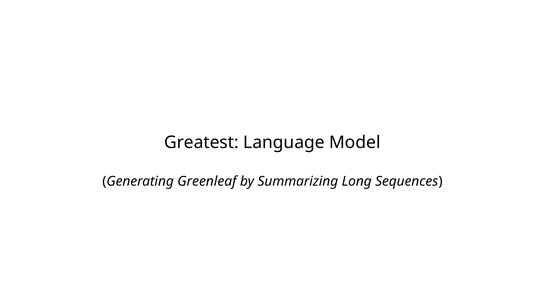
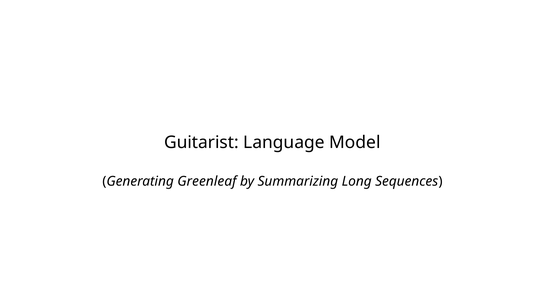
Greatest: Greatest -> Guitarist (201, 143)
